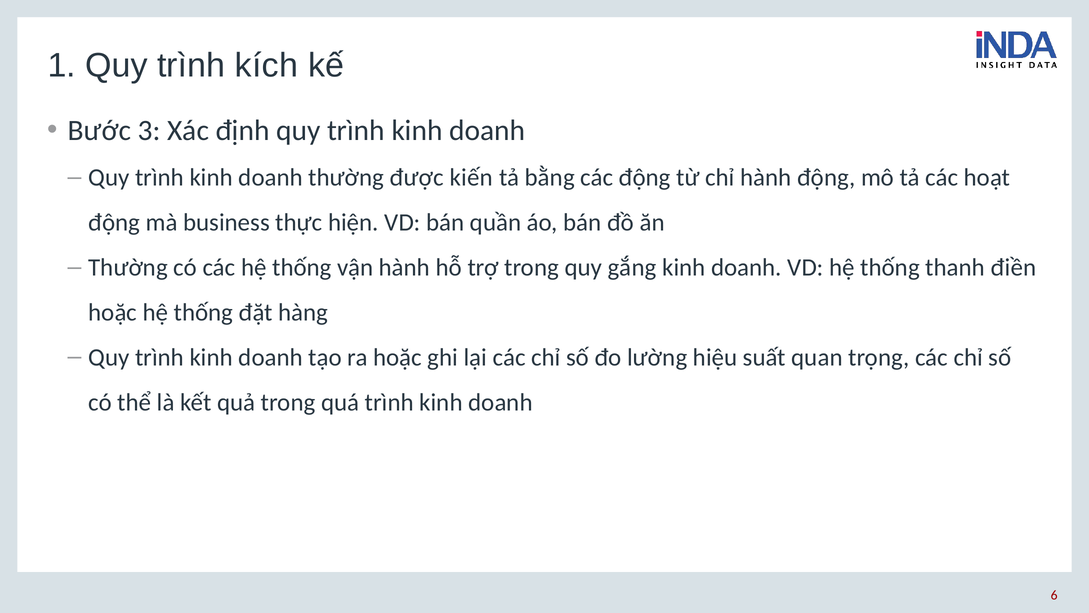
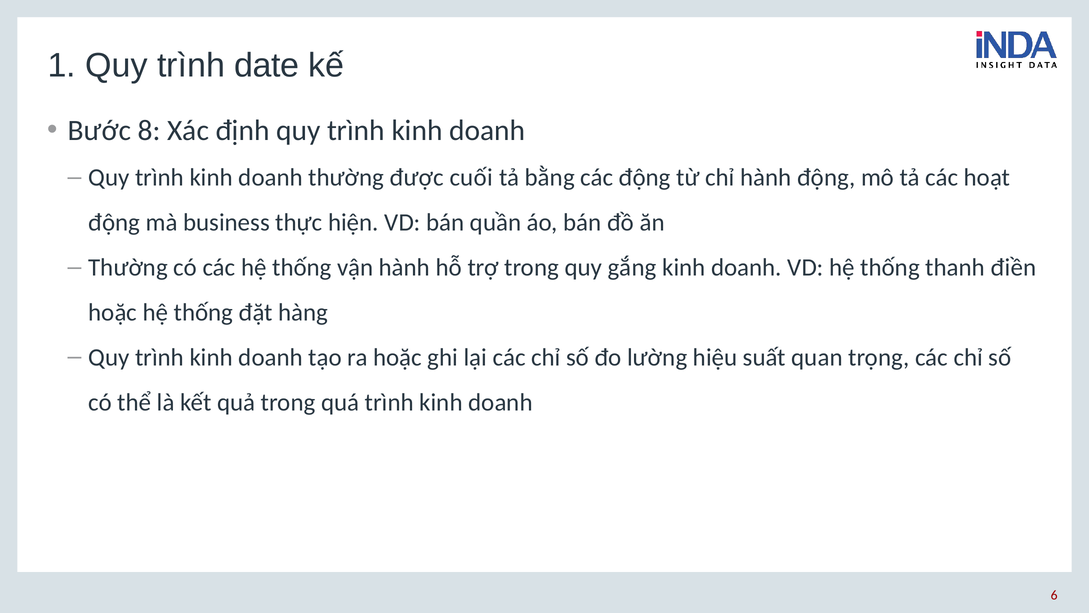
kích: kích -> date (267, 66)
3: 3 -> 8 (149, 130)
kiến: kiến -> cuối (471, 178)
